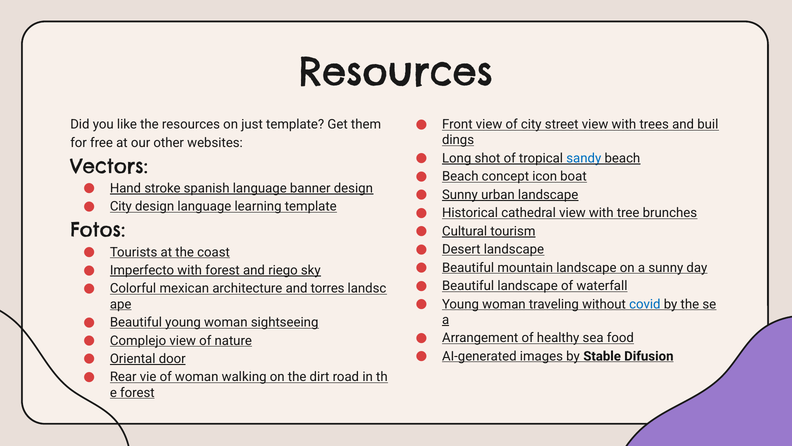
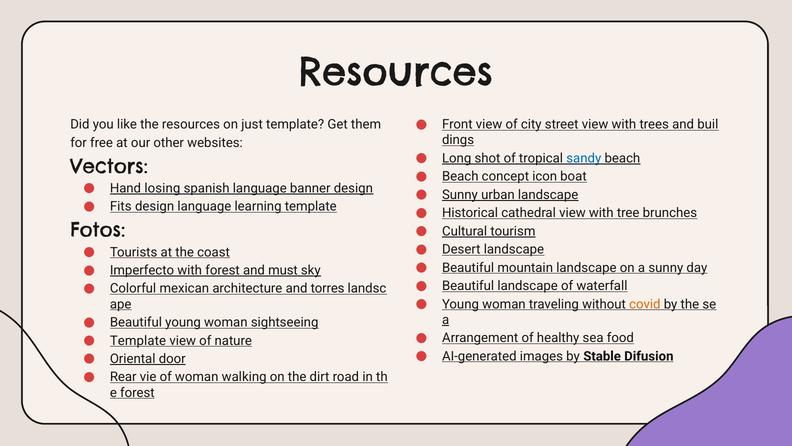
stroke: stroke -> losing (162, 188)
City: City -> Fits (121, 206)
riego: riego -> must (283, 270)
covid colour: blue -> orange (645, 304)
Complejo: Complejo -> Template (138, 340)
